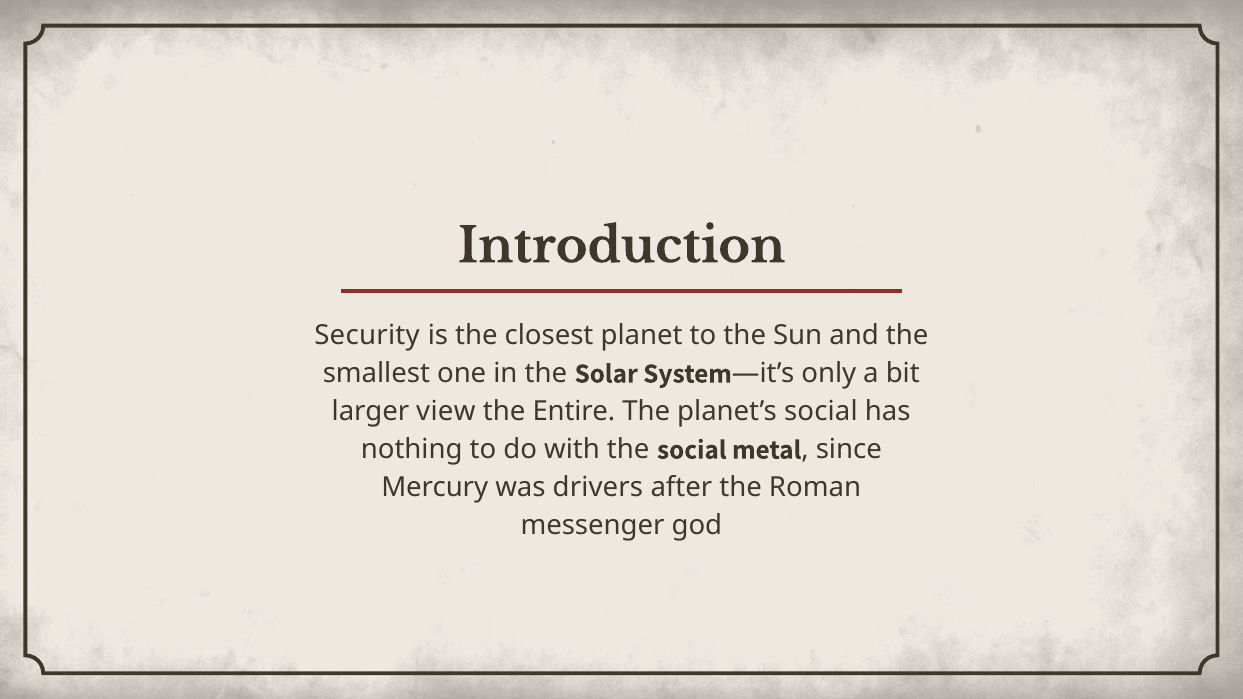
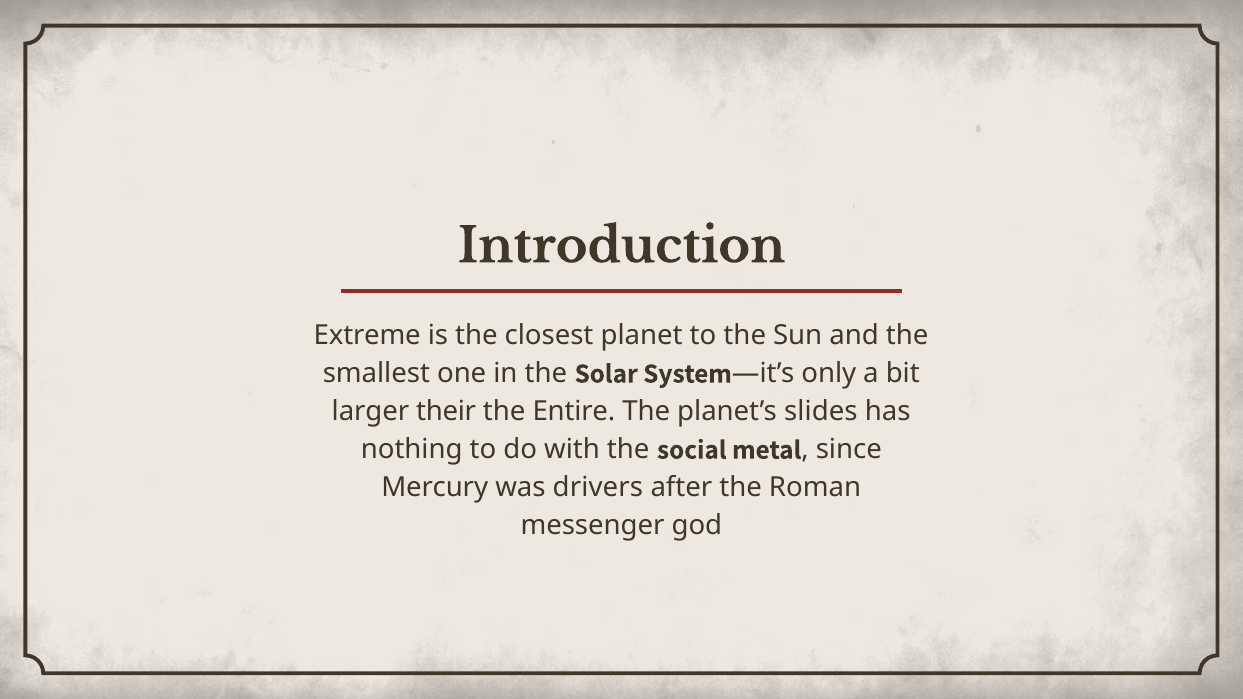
Security: Security -> Extreme (367, 336)
view: view -> their (446, 412)
planet’s social: social -> slides (821, 412)
